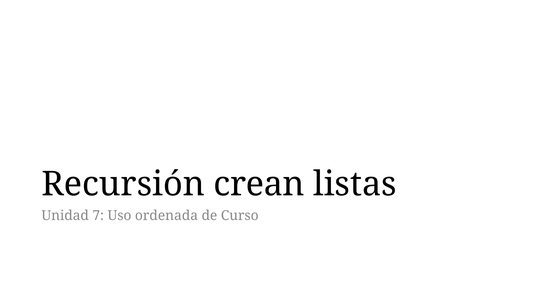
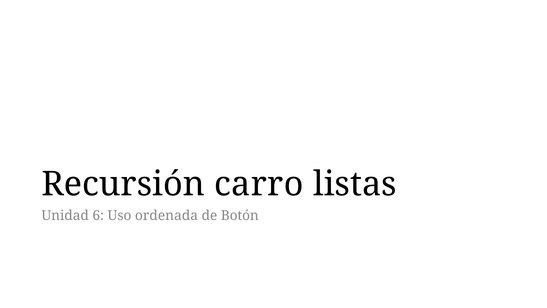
crean: crean -> carro (259, 184)
7: 7 -> 6 (98, 215)
Curso: Curso -> Botón (240, 215)
